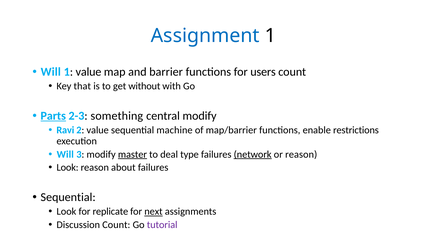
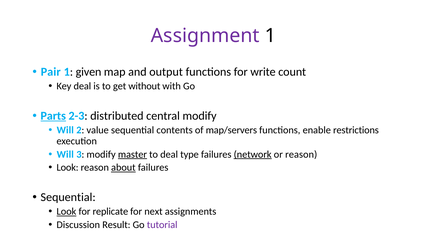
Assignment colour: blue -> purple (205, 36)
Will: Will -> Pair (51, 72)
1 value: value -> given (89, 72)
barrier: barrier -> output (166, 72)
users: users -> write (263, 72)
Key that: that -> deal (82, 86)
something: something -> distributed (117, 116)
Ravi: Ravi -> Will (65, 130)
machine: machine -> contents (175, 130)
map/barrier: map/barrier -> map/servers (231, 130)
about underline: none -> present (123, 168)
Look underline: none -> present (66, 212)
next underline: present -> none (154, 212)
Discussion Count: Count -> Result (116, 225)
